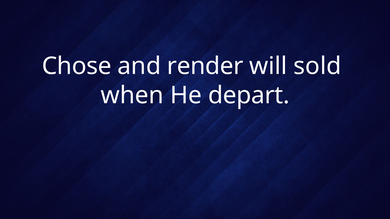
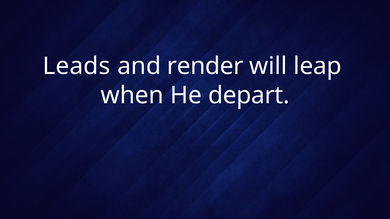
Chose: Chose -> Leads (76, 66)
sold: sold -> leap (318, 66)
